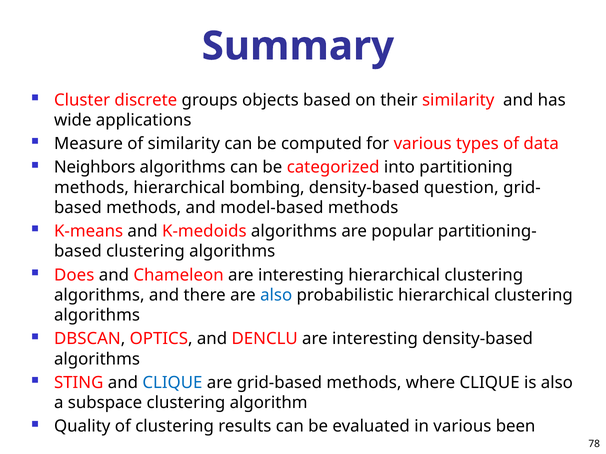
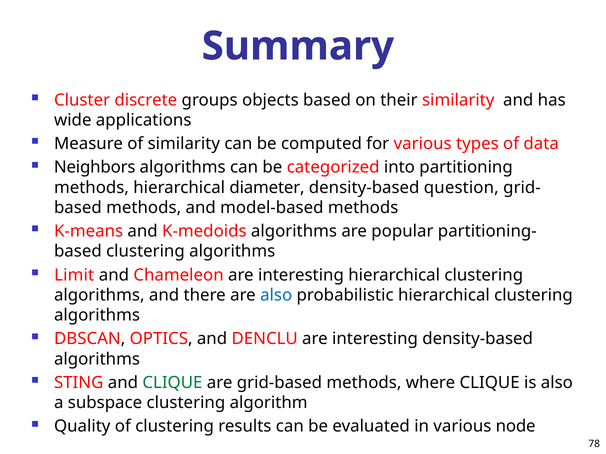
bombing: bombing -> diameter (267, 188)
Does: Does -> Limit (74, 275)
CLIQUE colour: blue -> green (172, 383)
been: been -> node (516, 427)
